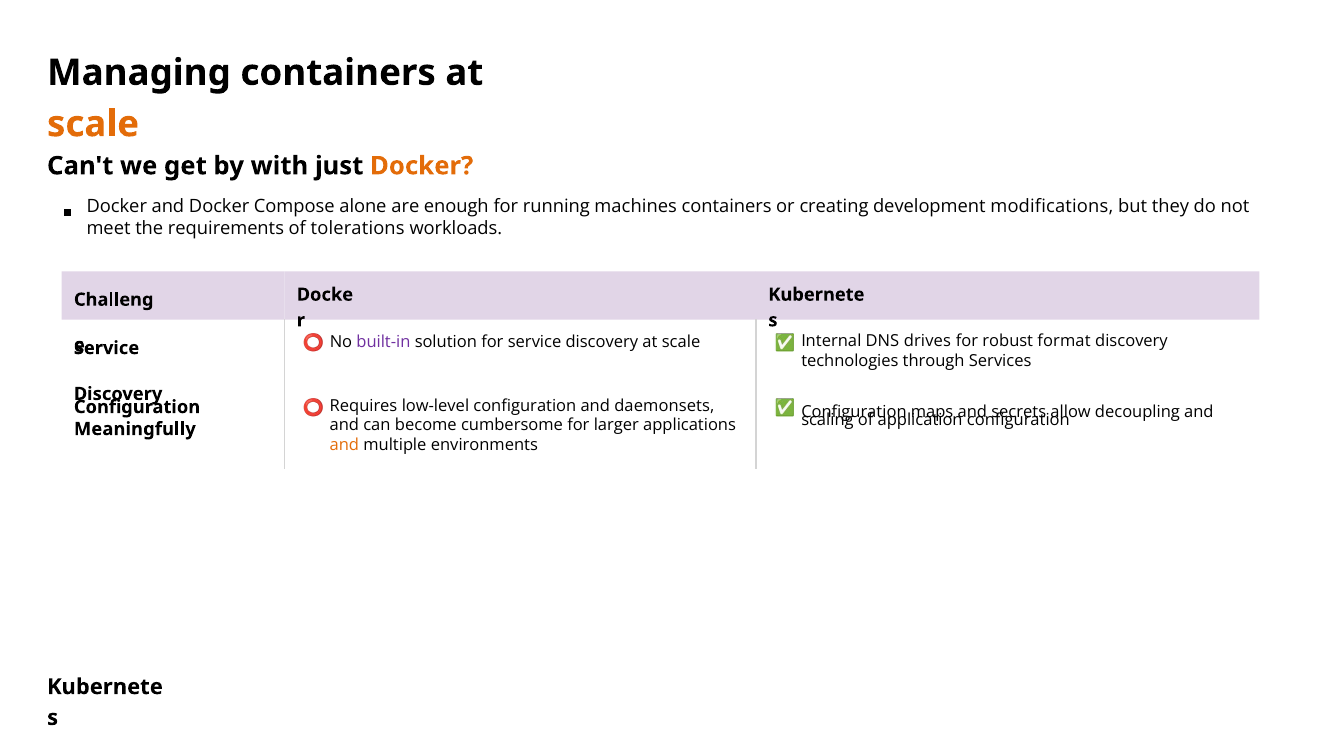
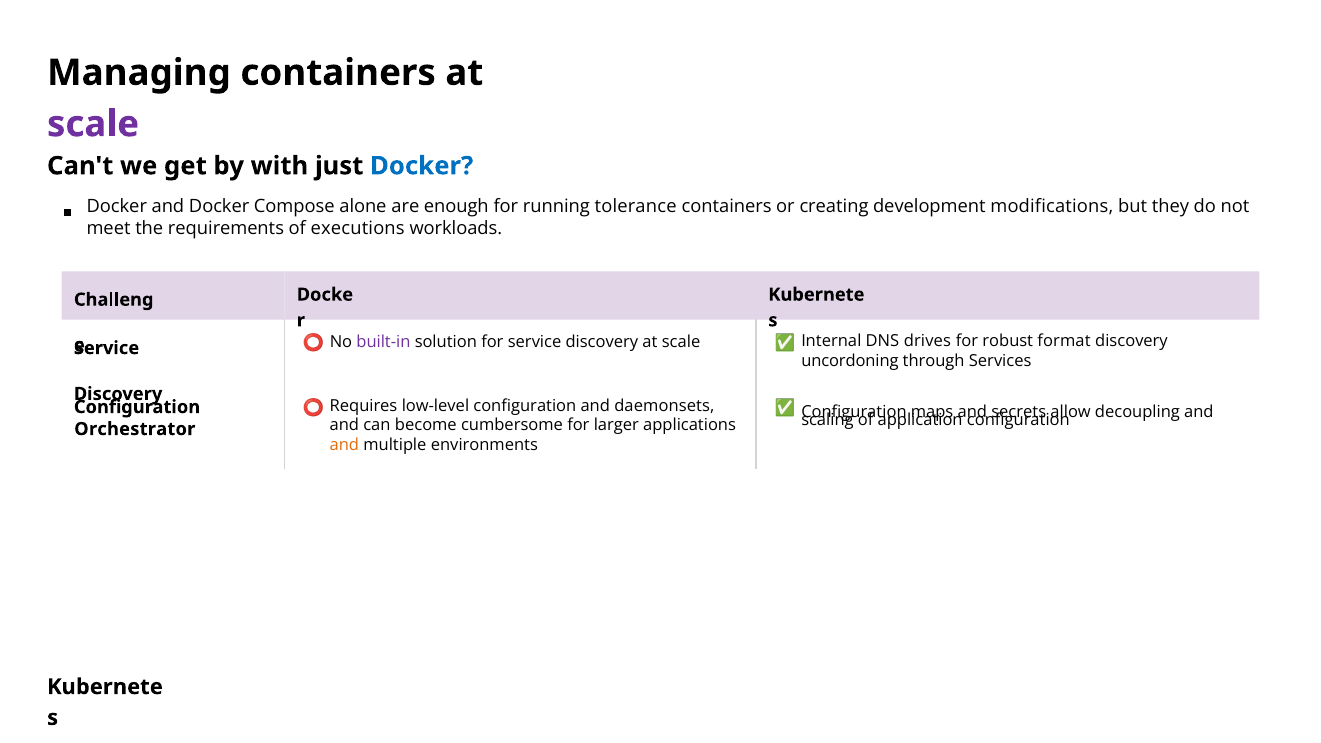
scale colour: orange -> purple (93, 124)
Docker colour: orange -> blue (422, 166)
machines: machines -> tolerance (636, 206)
tolerations: tolerations -> executions (358, 228)
technologies: technologies -> uncordoning (850, 361)
Meaningfully: Meaningfully -> Orchestrator (135, 429)
